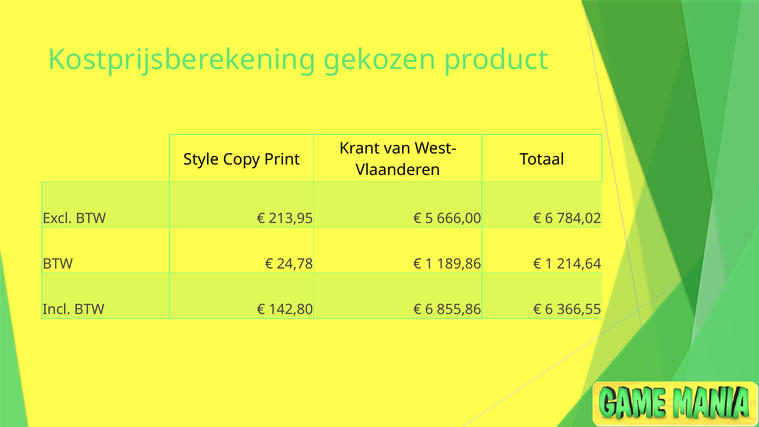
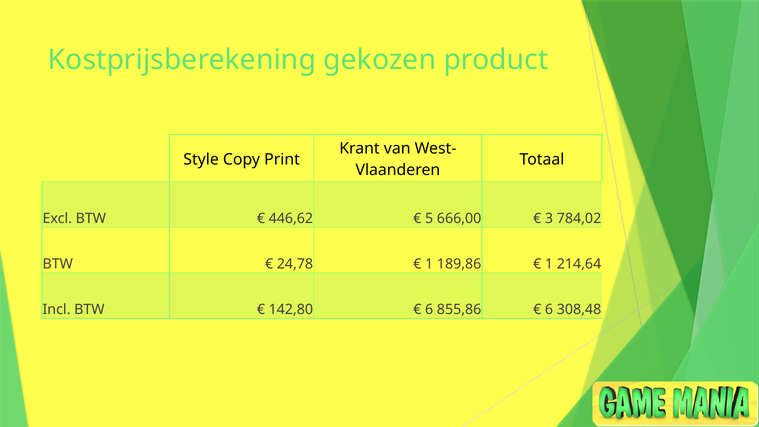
213,95: 213,95 -> 446,62 (291, 218)
6: 6 -> 3 (549, 218)
366,55: 366,55 -> 308,48 (579, 310)
